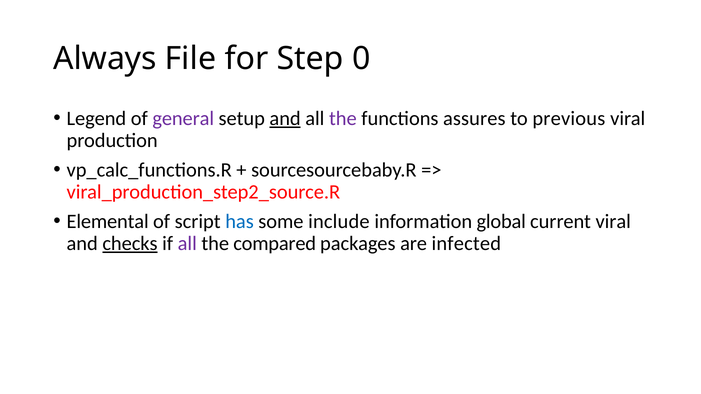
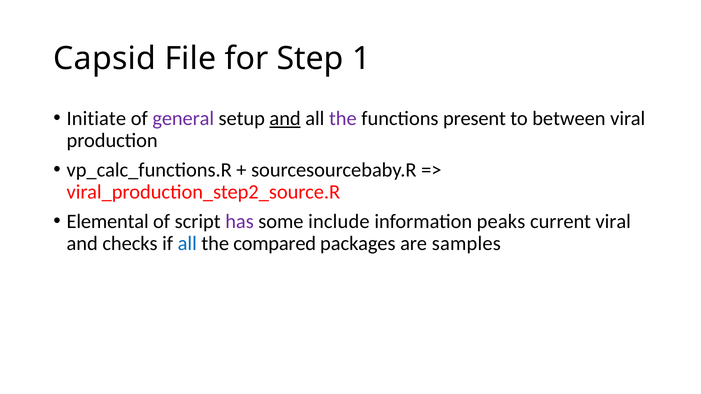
Always: Always -> Capsid (105, 59)
0: 0 -> 1 (361, 59)
Legend: Legend -> Initiate (96, 119)
assures: assures -> present (474, 119)
previous: previous -> between (569, 119)
has colour: blue -> purple (240, 221)
global: global -> peaks (501, 221)
checks underline: present -> none (130, 244)
all colour: purple -> blue (187, 244)
infected: infected -> samples (466, 244)
